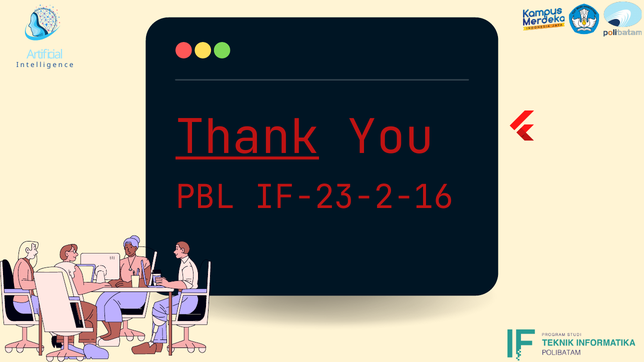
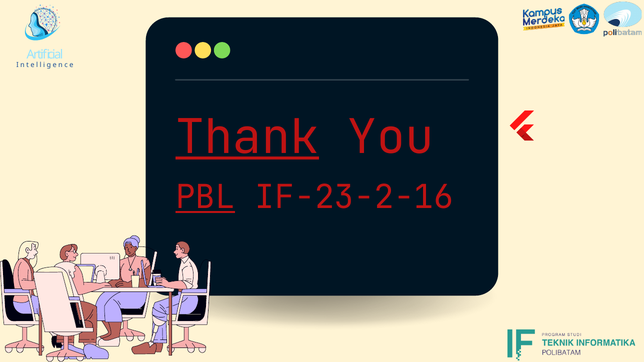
PBL underline: none -> present (205, 198)
